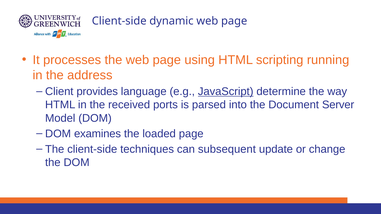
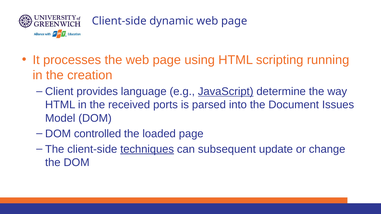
address: address -> creation (90, 75)
Server: Server -> Issues (338, 105)
examines: examines -> controlled (98, 134)
techniques underline: none -> present (147, 149)
